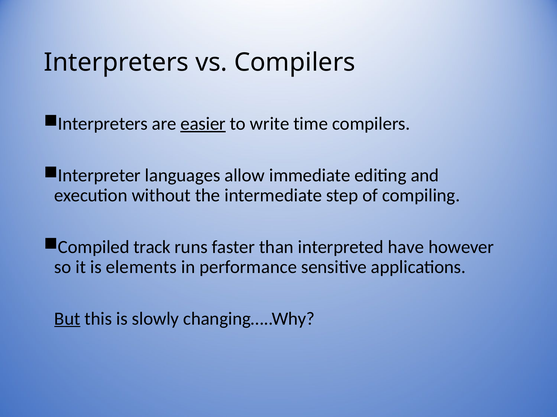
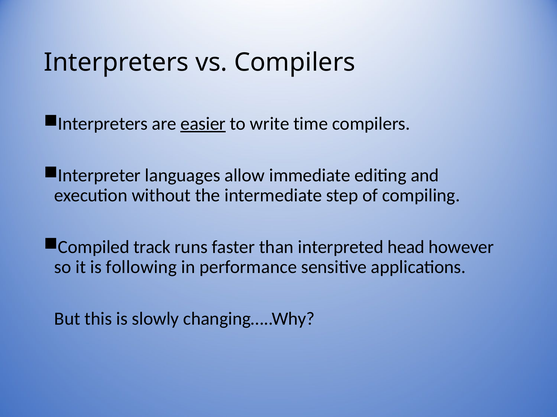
have: have -> head (406, 247)
elements: elements -> following (141, 267)
But underline: present -> none (67, 319)
